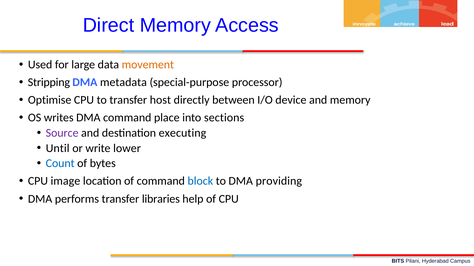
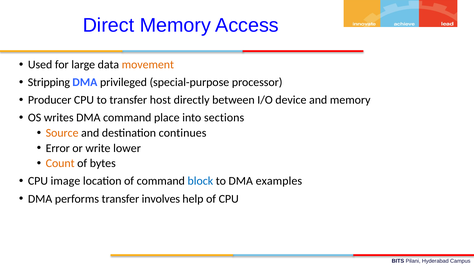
metadata: metadata -> privileged (124, 83)
Optimise: Optimise -> Producer (50, 100)
Source colour: purple -> orange (62, 133)
executing: executing -> continues (183, 133)
Until: Until -> Error (58, 149)
Count colour: blue -> orange (60, 164)
providing: providing -> examples (279, 182)
libraries: libraries -> involves (161, 199)
